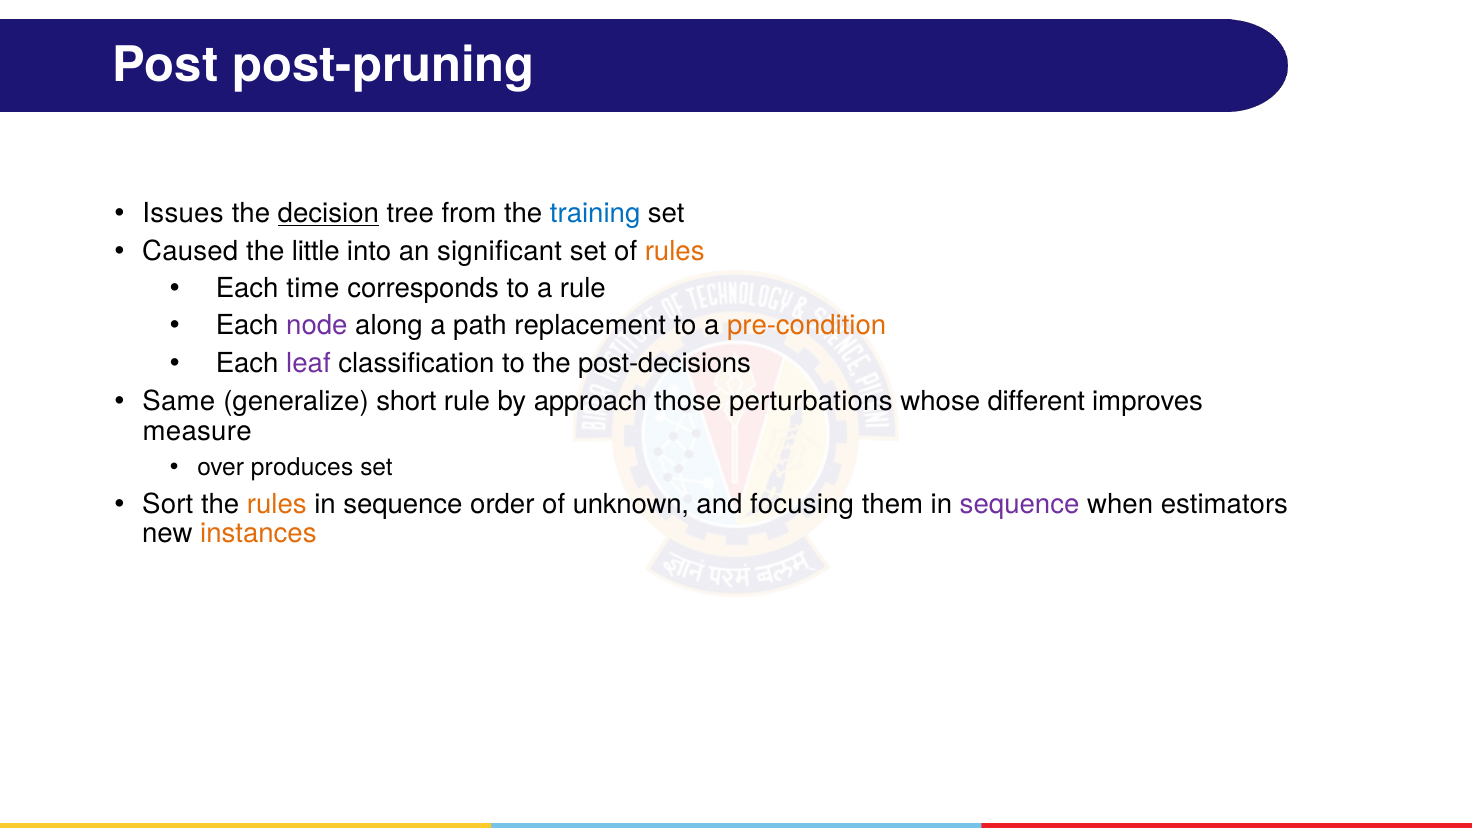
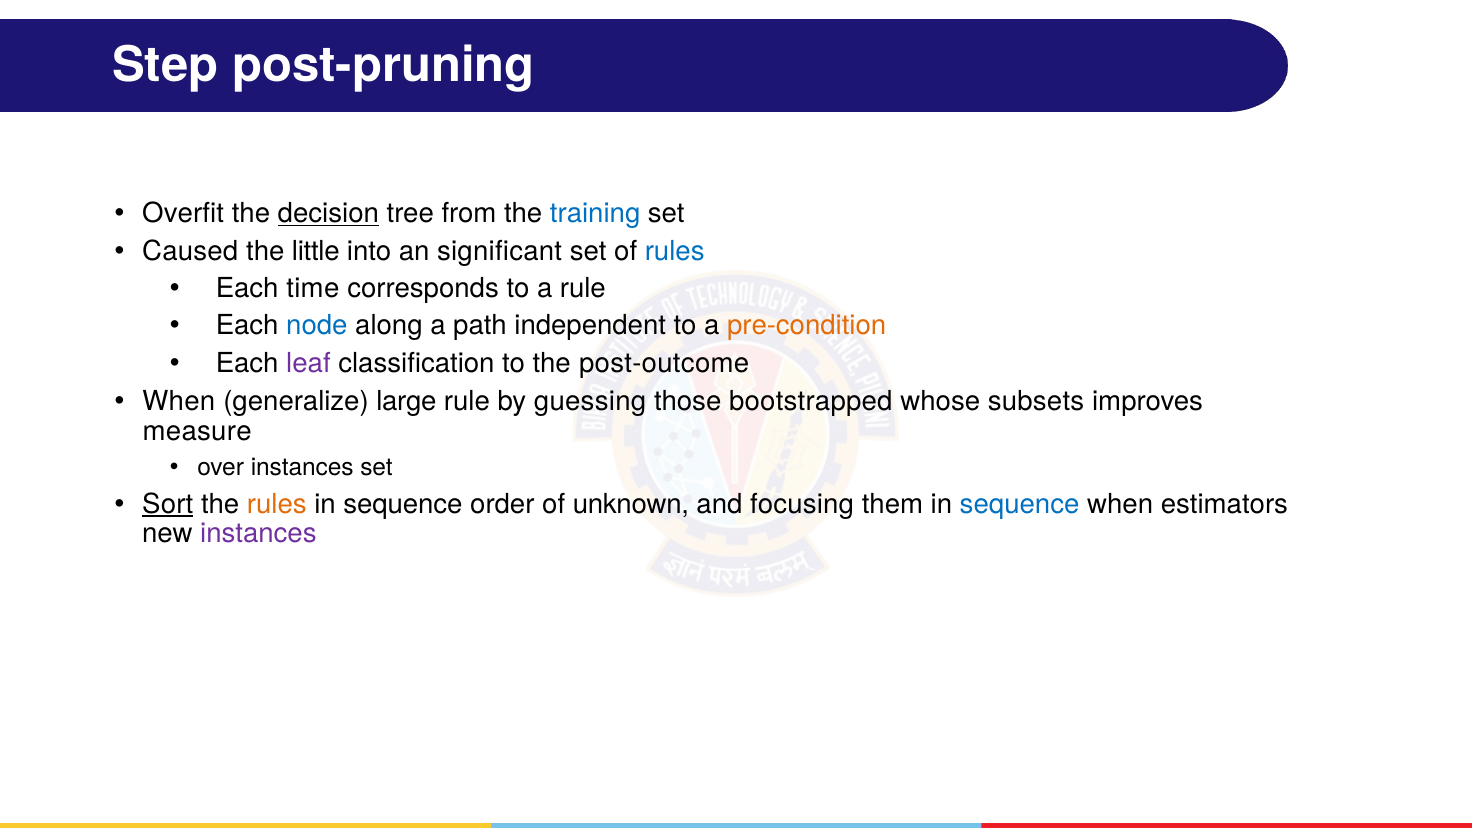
Post: Post -> Step (165, 65)
Issues: Issues -> Overfit (183, 213)
rules colour: orange -> blue (675, 252)
node colour: purple -> blue (317, 326)
replacement: replacement -> independent (590, 326)
post-decisions: post-decisions -> post-outcome (664, 363)
Same: Same -> When (179, 401)
short: short -> large (406, 401)
approach: approach -> guessing (590, 401)
perturbations: perturbations -> bootstrapped (811, 401)
different: different -> subsets (1036, 401)
over produces: produces -> instances (302, 467)
Sort underline: none -> present (168, 504)
sequence colour: purple -> blue (1020, 504)
instances colour: orange -> purple (258, 534)
